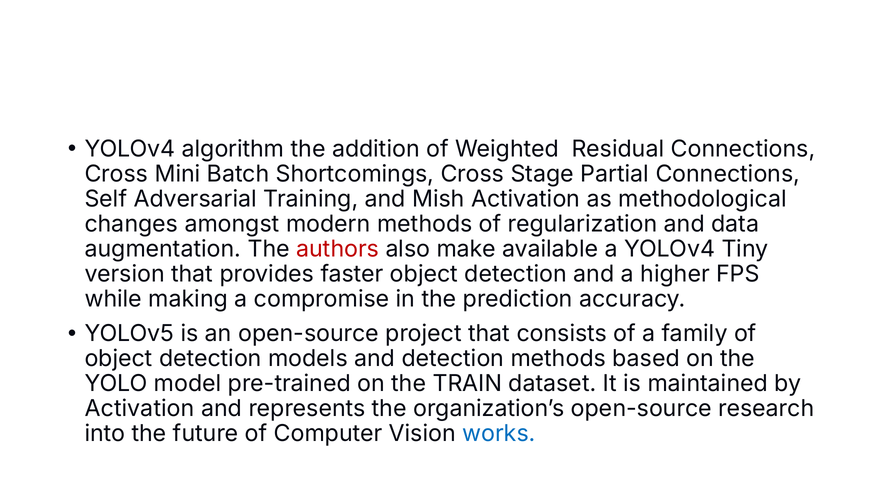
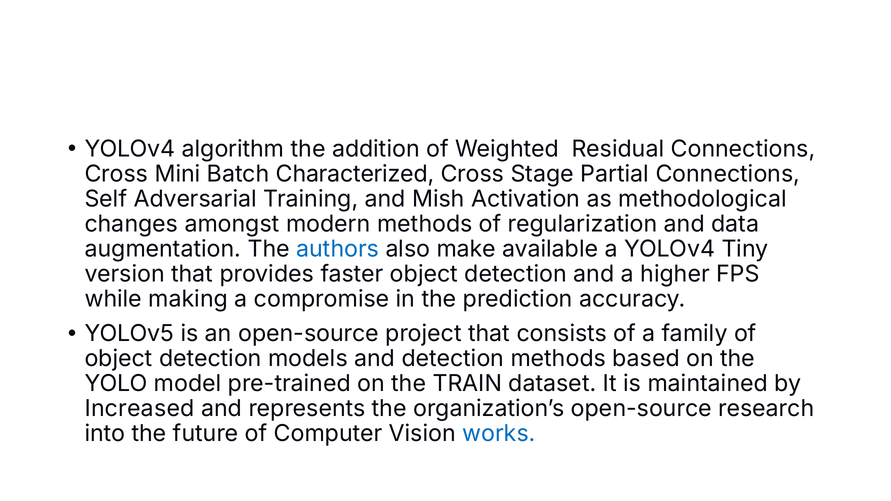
Shortcomings: Shortcomings -> Characterized (355, 174)
authors colour: red -> blue (338, 249)
Activation: Activation -> Increased (140, 409)
